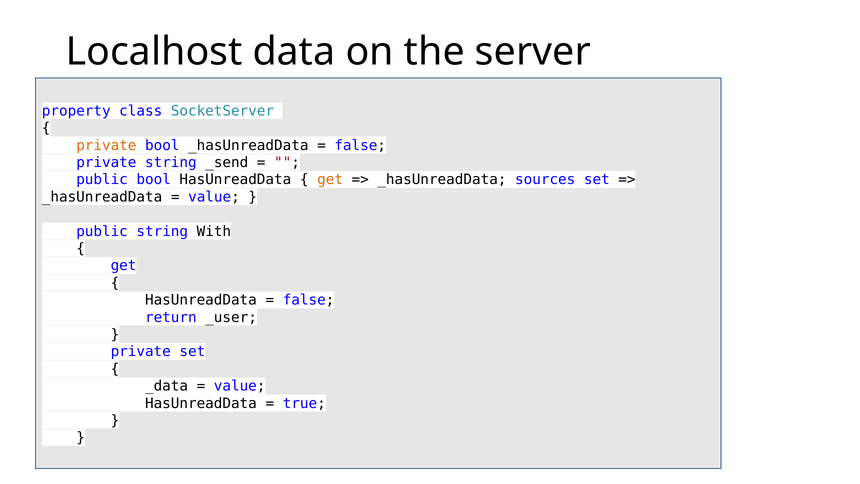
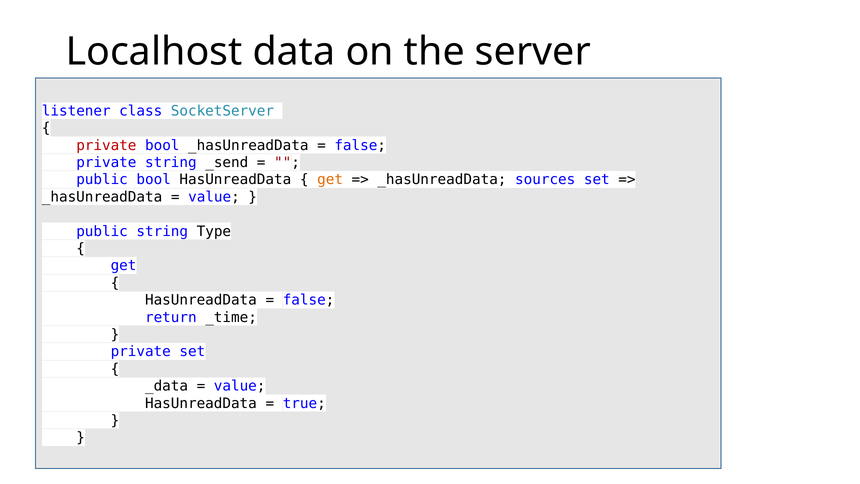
property: property -> listener (76, 111)
private colour: orange -> red (106, 145)
With: With -> Type (214, 231)
_user: _user -> _time (231, 317)
